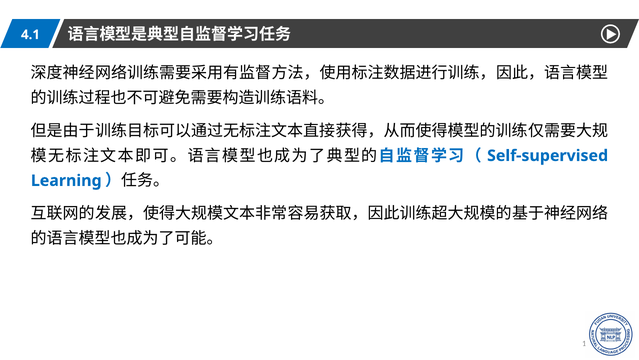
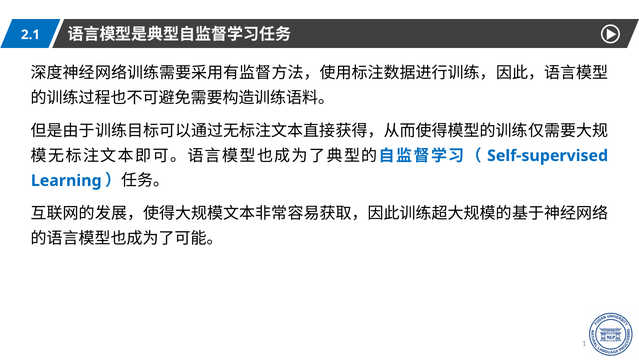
4.1: 4.1 -> 2.1 (30, 35)
